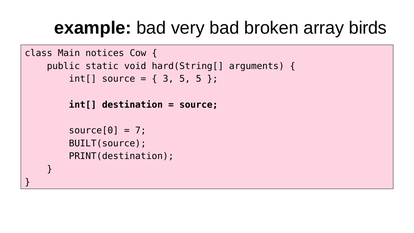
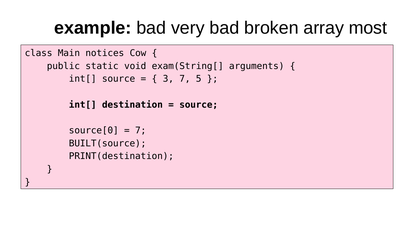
birds: birds -> most (368, 28)
hard(String[: hard(String[ -> exam(String[ (188, 66)
3 5: 5 -> 7 (185, 79)
